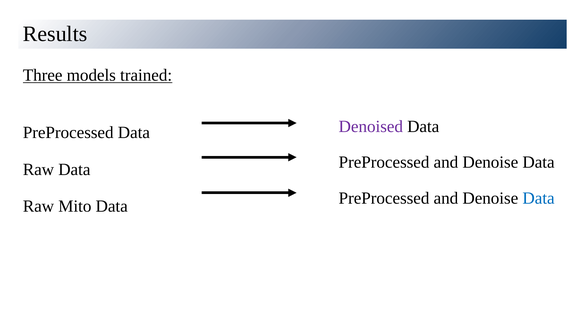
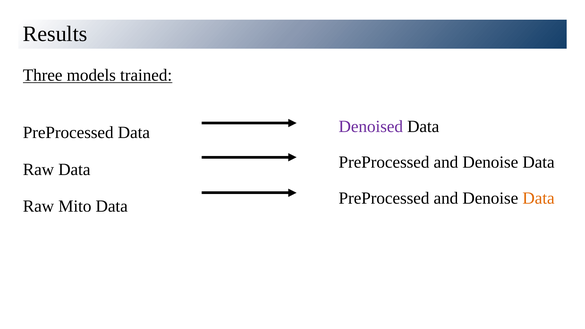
Data colour: blue -> orange (539, 198)
